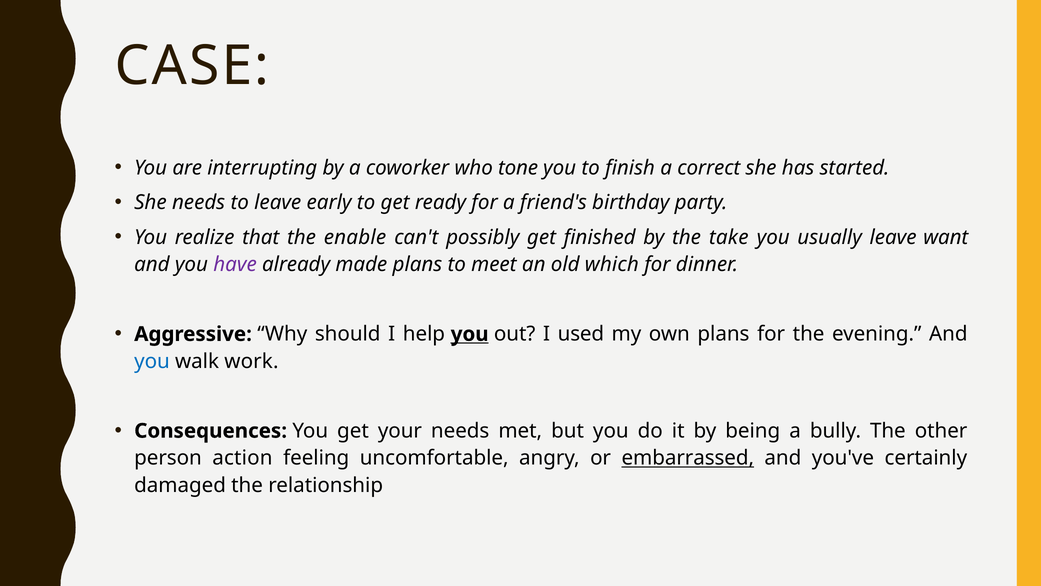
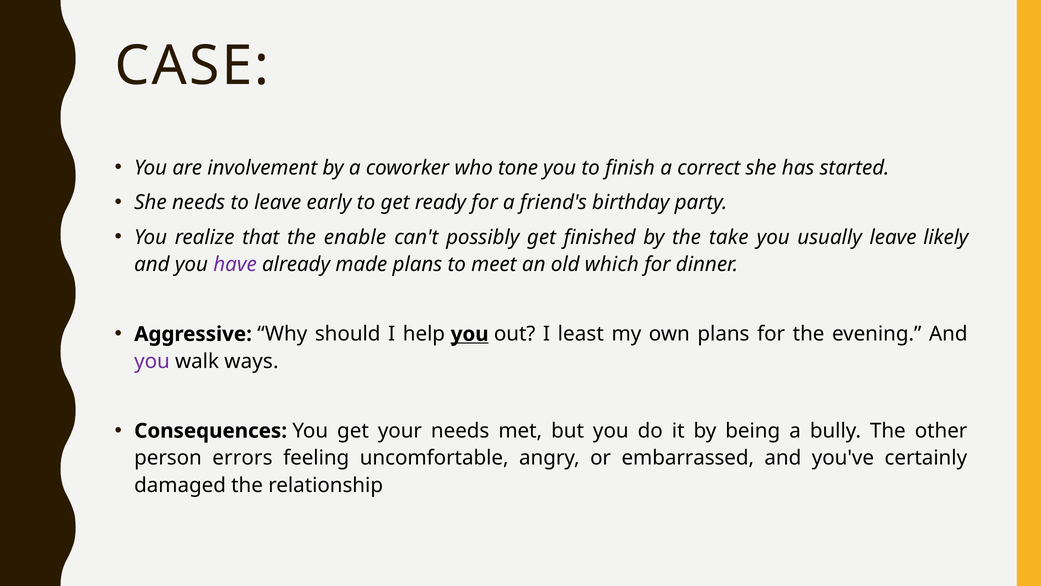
interrupting: interrupting -> involvement (262, 168)
want: want -> likely (946, 237)
used: used -> least (581, 334)
you colour: blue -> purple (152, 361)
work: work -> ways (251, 361)
action: action -> errors (242, 458)
embarrassed underline: present -> none (688, 458)
